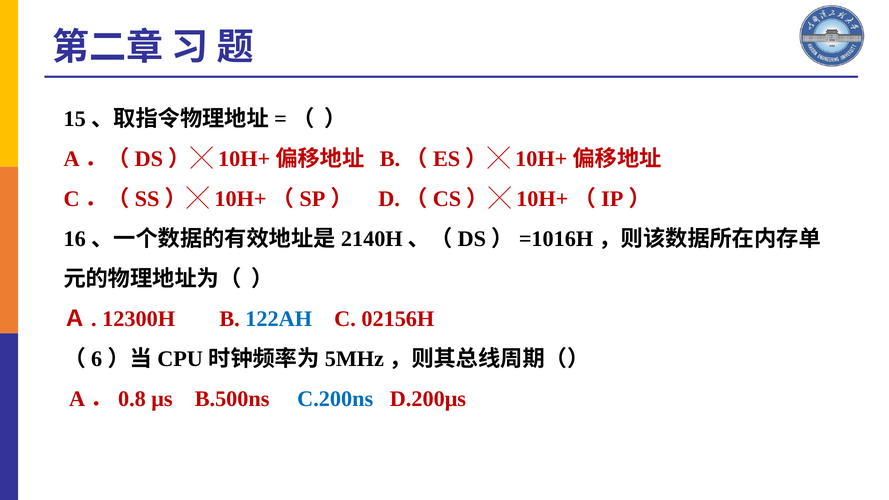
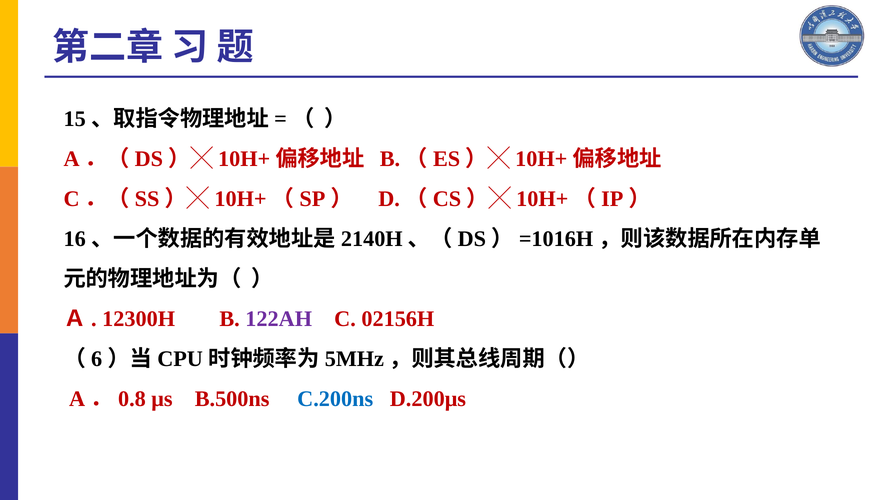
122AH colour: blue -> purple (279, 319)
